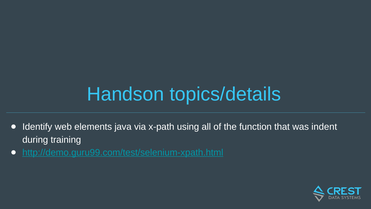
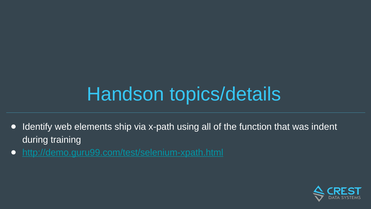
java: java -> ship (123, 127)
